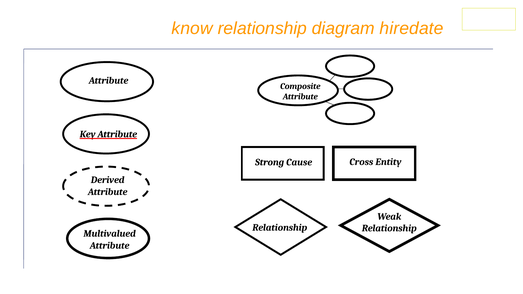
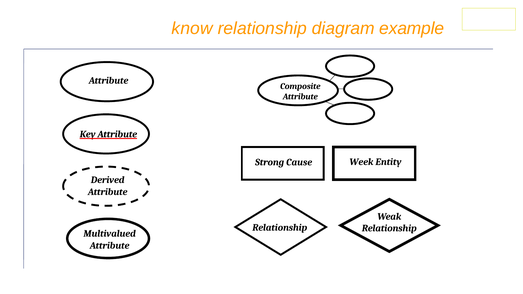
hiredate: hiredate -> example (412, 28)
Cross: Cross -> Week (361, 162)
